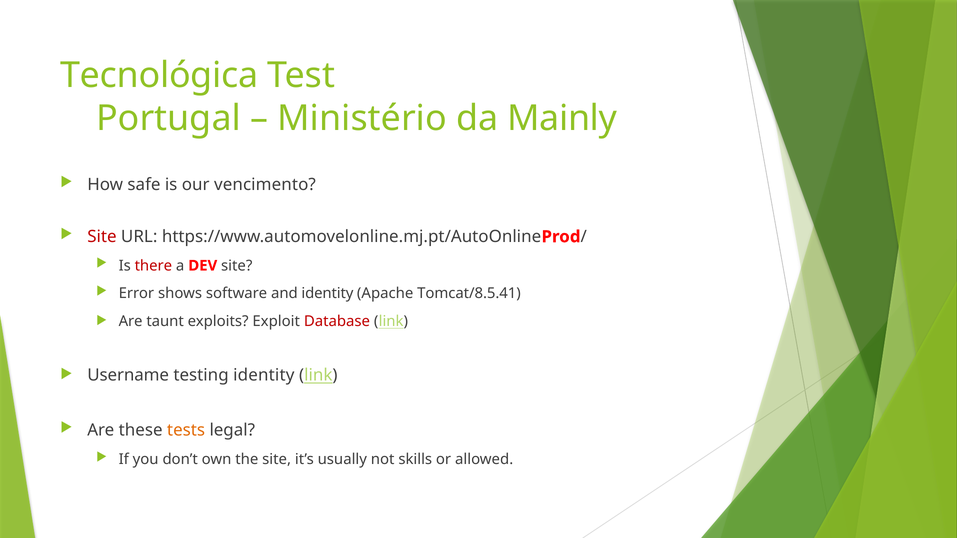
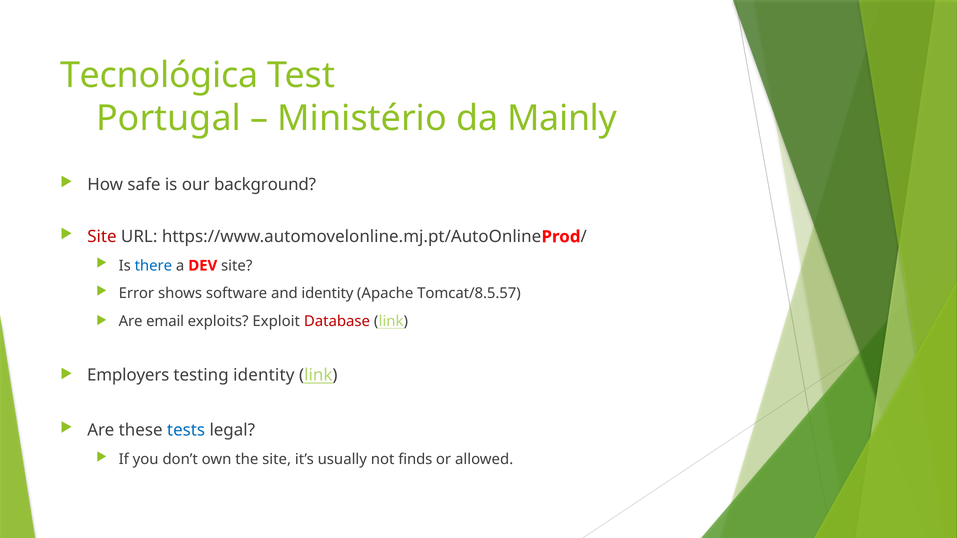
vencimento: vencimento -> background (265, 185)
there colour: red -> blue (153, 266)
Tomcat/8.5.41: Tomcat/8.5.41 -> Tomcat/8.5.57 (469, 294)
taunt: taunt -> email (165, 322)
Username: Username -> Employers (128, 375)
tests colour: orange -> blue (186, 431)
skills: skills -> finds (415, 459)
